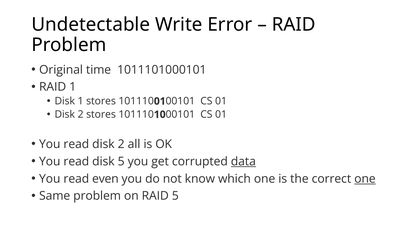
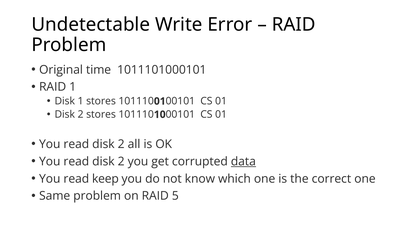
5: 5 -> 2 (121, 161)
even: even -> keep (105, 179)
one underline: present -> none (365, 179)
